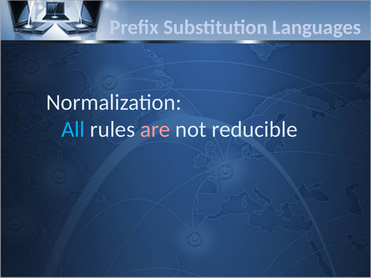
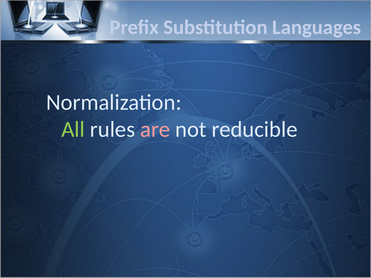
All colour: light blue -> light green (73, 130)
